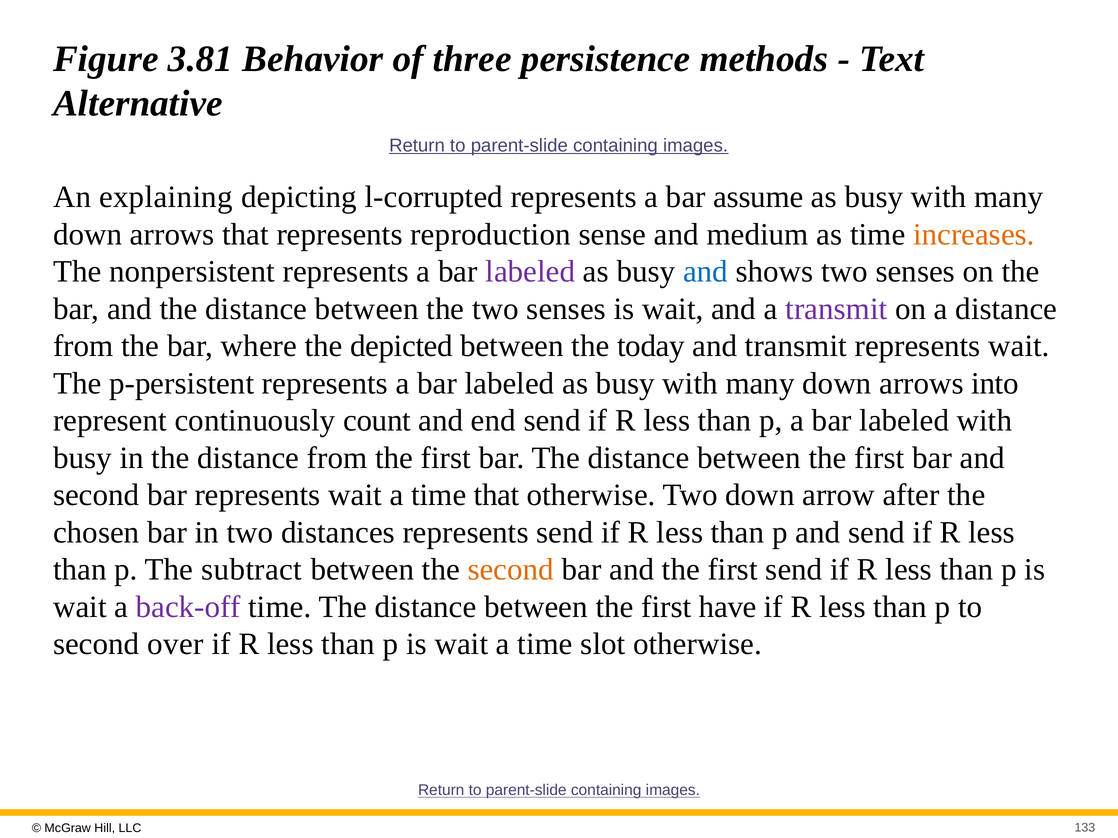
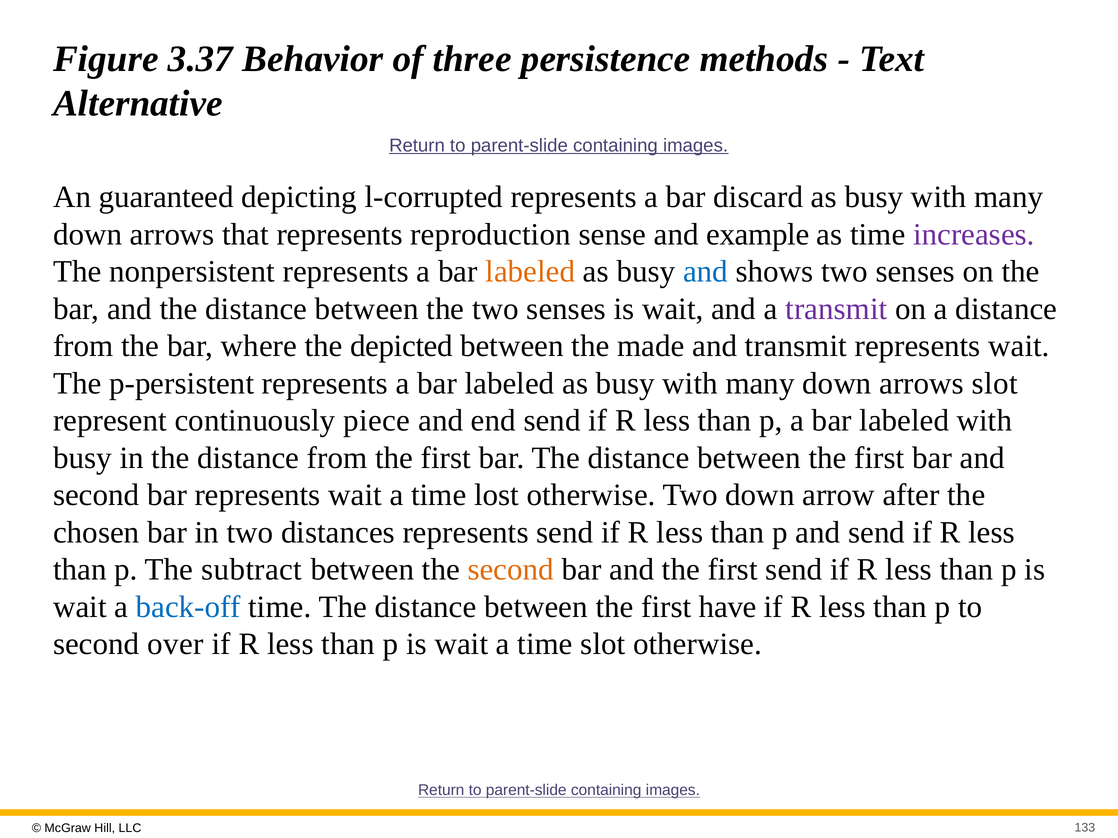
3.81: 3.81 -> 3.37 (200, 59)
explaining: explaining -> guaranteed (166, 197)
assume: assume -> discard (758, 197)
medium: medium -> example (758, 235)
increases colour: orange -> purple (974, 235)
labeled colour: purple -> orange (530, 272)
today: today -> made (651, 346)
arrows into: into -> slot (995, 384)
count: count -> piece (377, 421)
time that: that -> lost (497, 495)
back-off colour: purple -> blue (188, 607)
